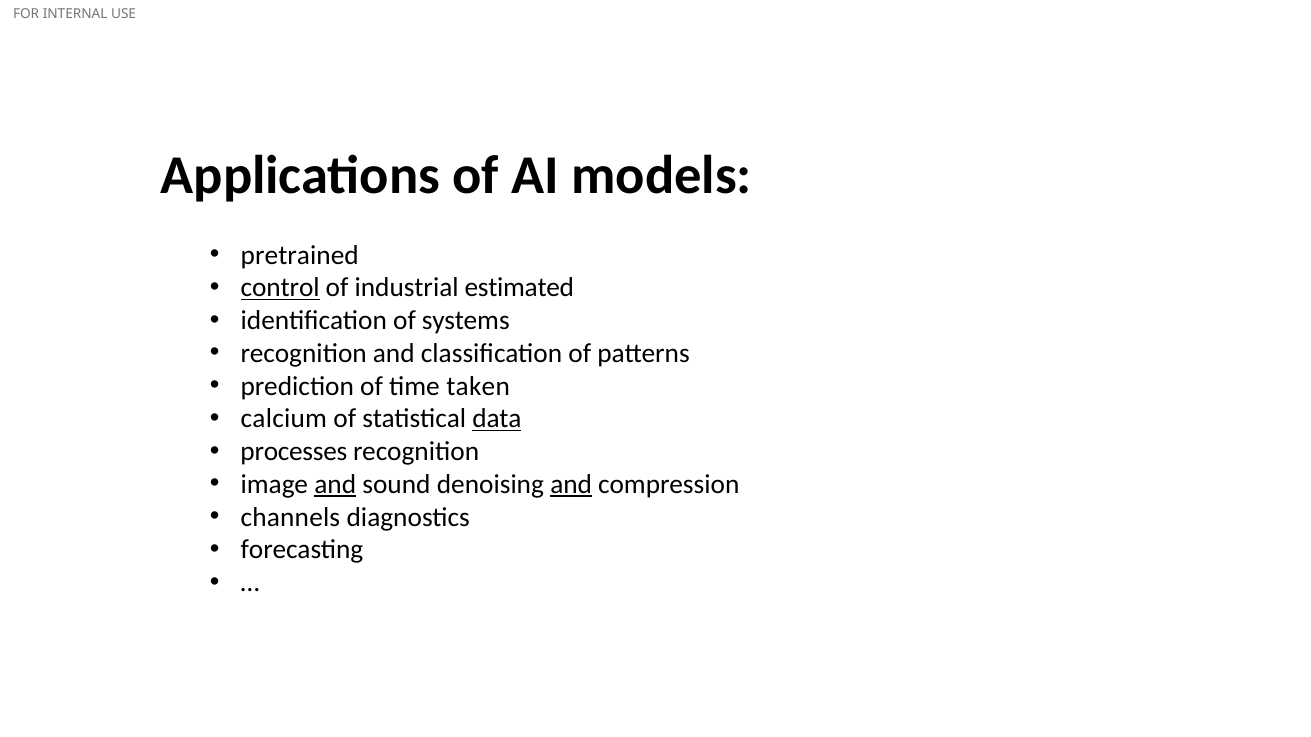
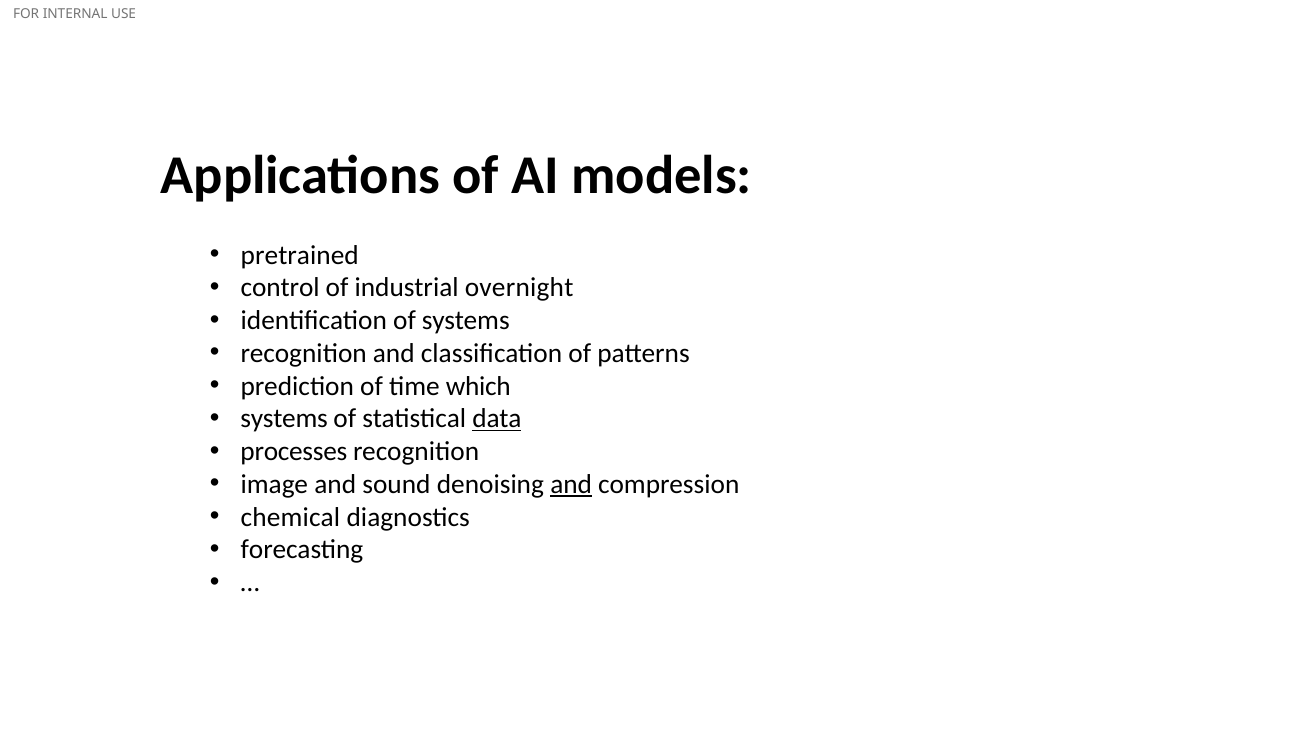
control underline: present -> none (280, 288)
estimated: estimated -> overnight (519, 288)
taken: taken -> which (478, 386)
calcium: calcium -> systems (284, 419)
and underline: present -> none (335, 485)
channels: channels -> chemical (290, 517)
